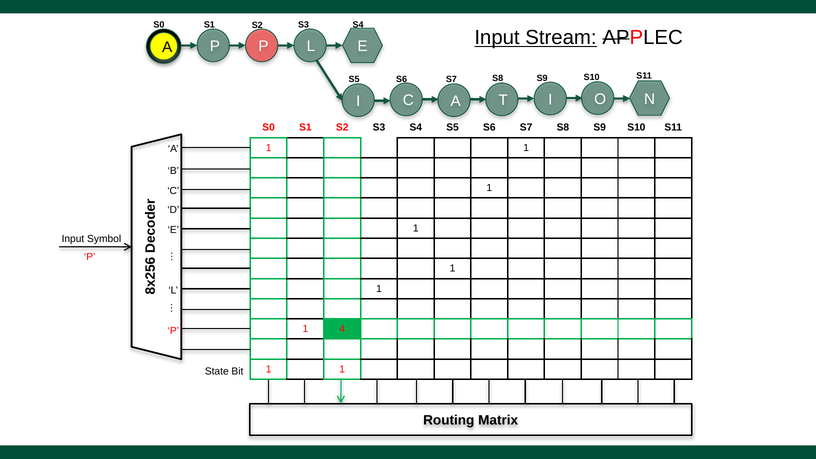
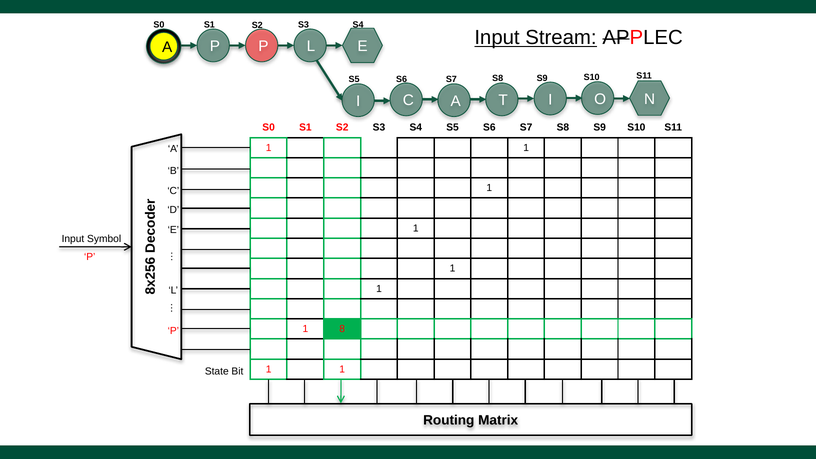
1 4: 4 -> 8 (342, 329)
